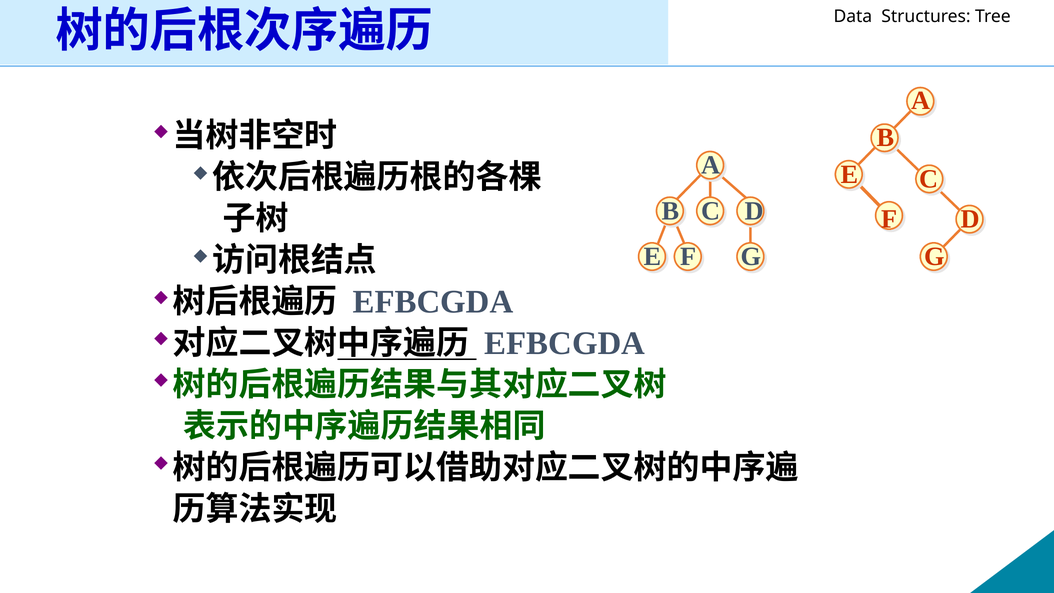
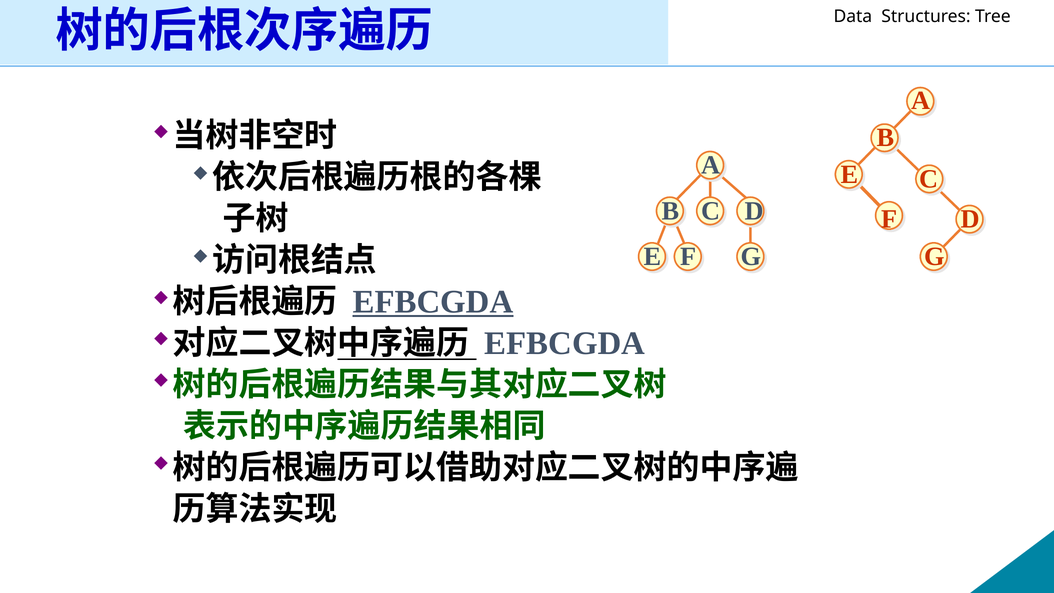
EFBCGDA underline: none -> present (433, 302)
